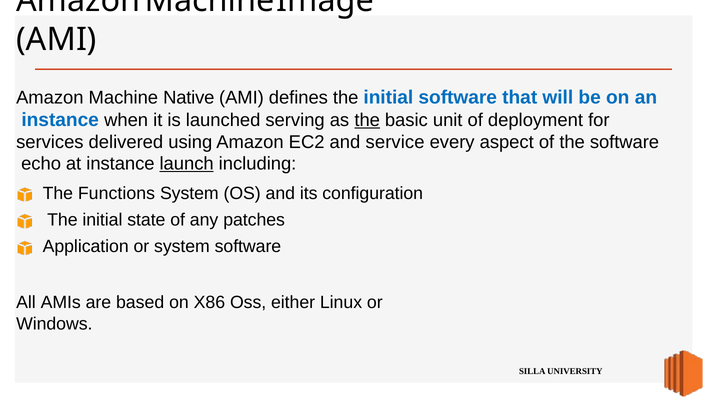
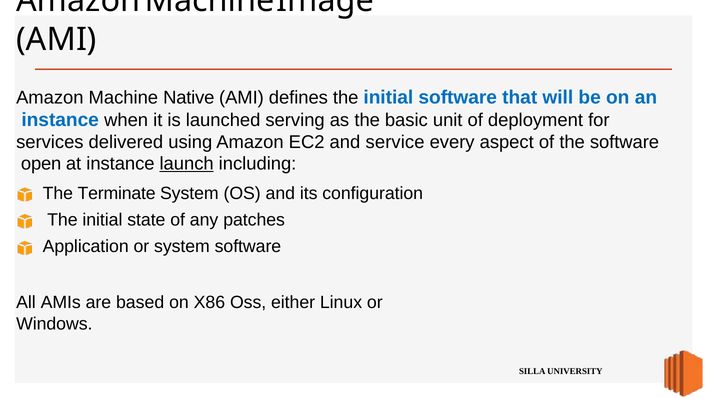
the underline: present -> none (367, 120)
echo: echo -> open (41, 164)
Functions: Functions -> Terminate (117, 193)
